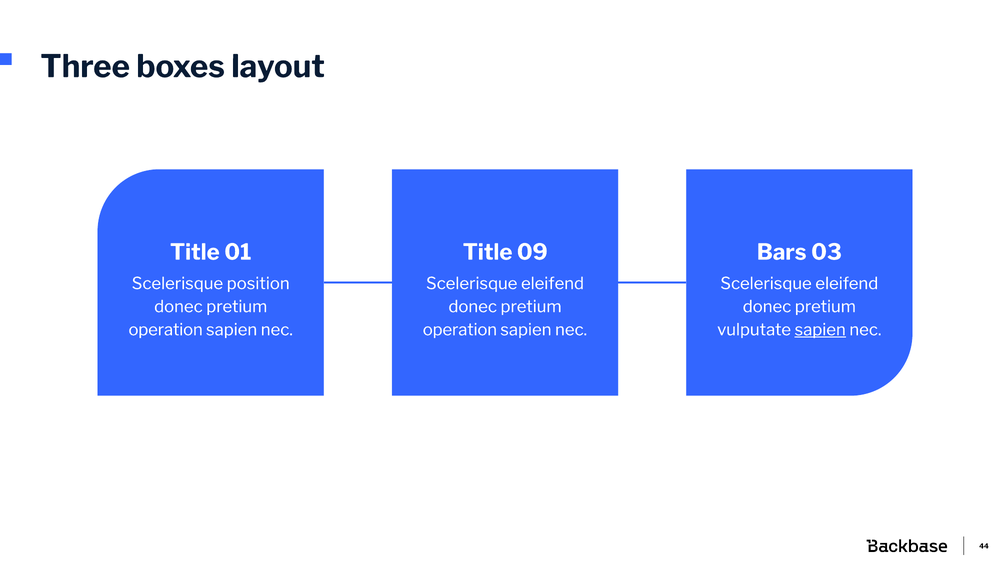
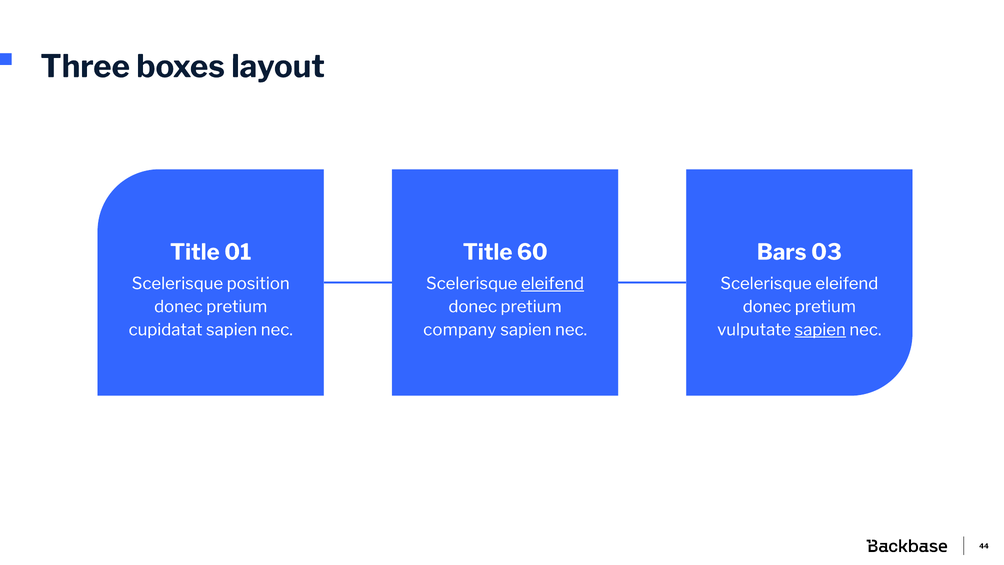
09: 09 -> 60 (532, 252)
eleifend underline: none -> present (552, 283)
operation: operation -> cupidatat (166, 330)
operation: operation -> company (460, 330)
